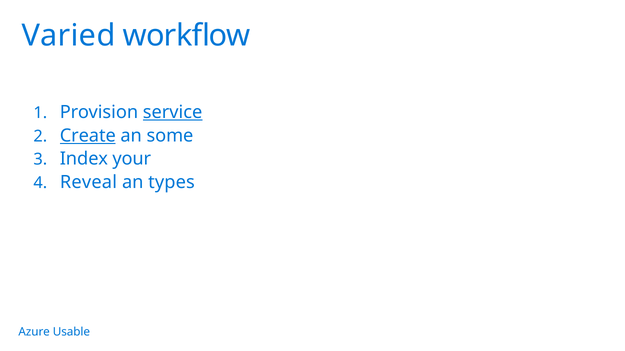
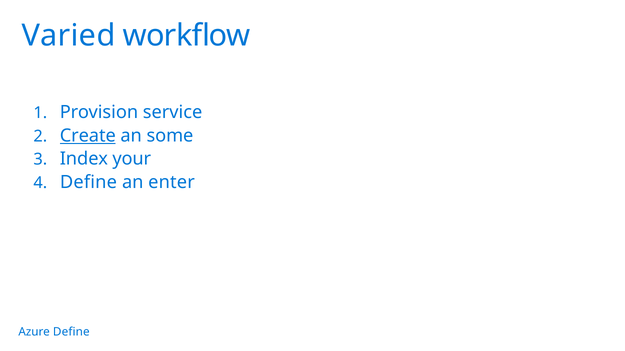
service underline: present -> none (173, 112)
Reveal: Reveal -> Define (88, 182)
types: types -> enter (172, 182)
Azure Usable: Usable -> Define (71, 333)
